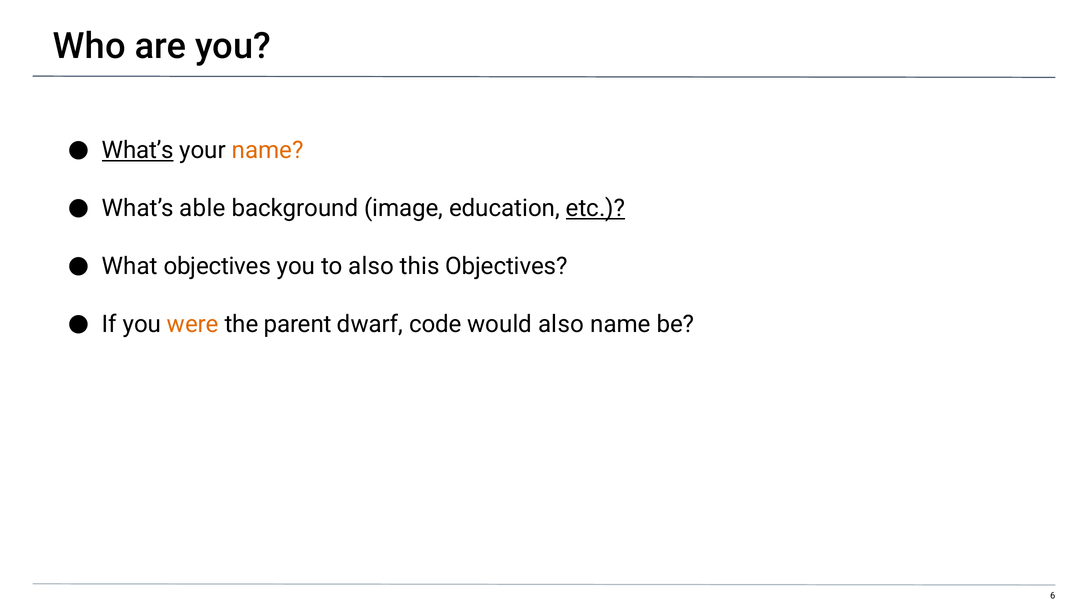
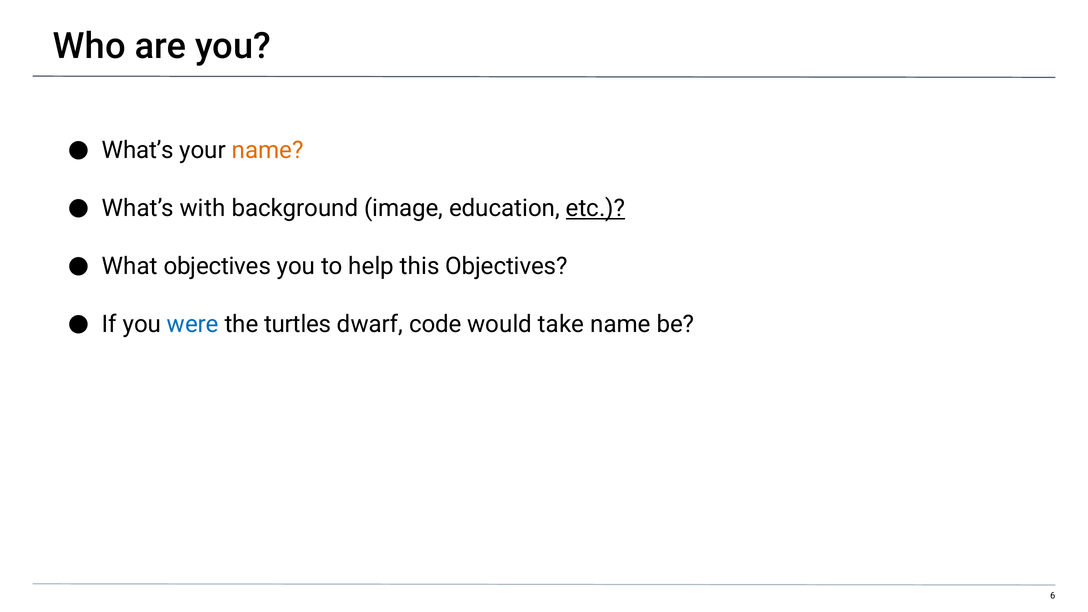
What’s underline: present -> none (138, 150)
able: able -> with (203, 208)
to also: also -> help (371, 266)
were colour: orange -> blue (193, 324)
parent: parent -> turtles (298, 324)
would also: also -> take (561, 324)
